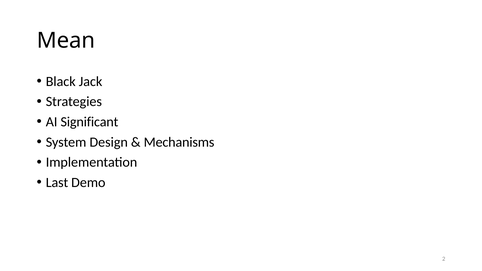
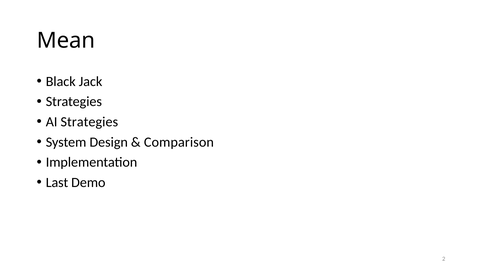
AI Significant: Significant -> Strategies (89, 122)
Mechanisms: Mechanisms -> Comparison (179, 142)
